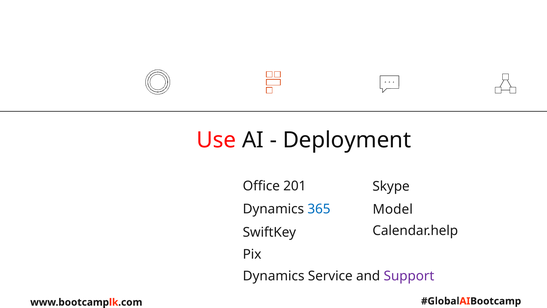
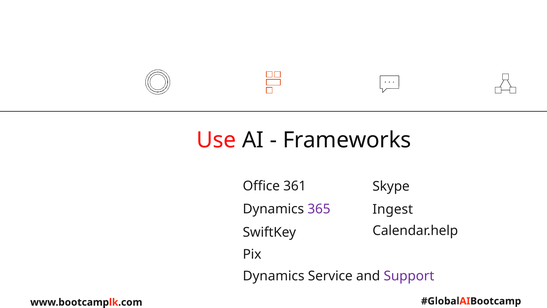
Deployment: Deployment -> Frameworks (347, 140)
201: 201 -> 361 (295, 186)
365 colour: blue -> purple (319, 209)
Model: Model -> Ingest (393, 209)
